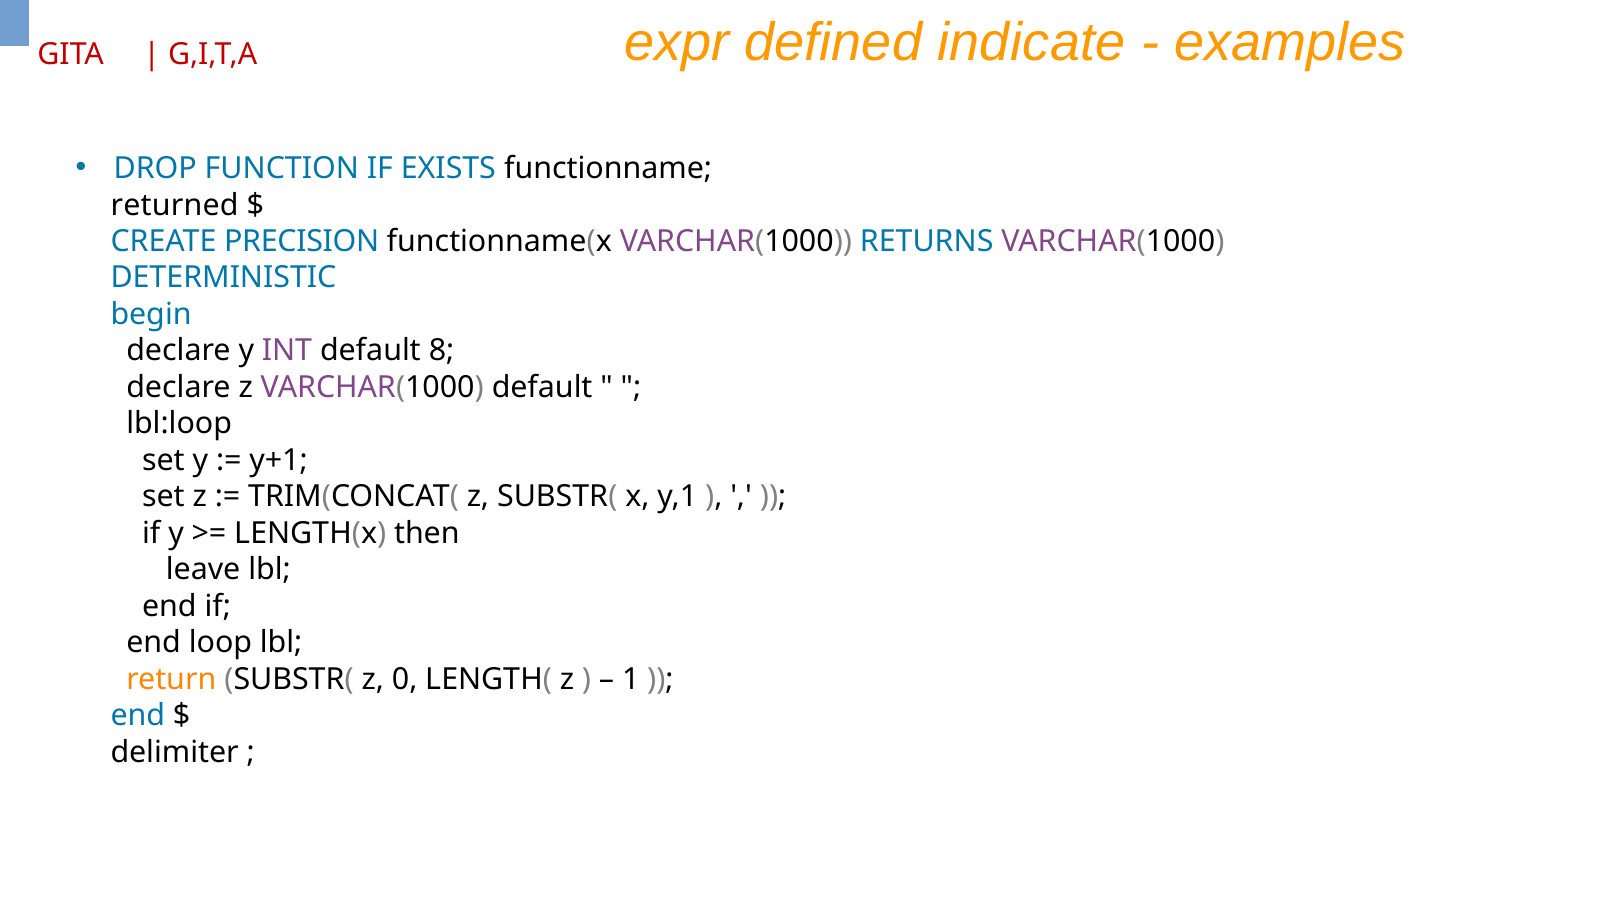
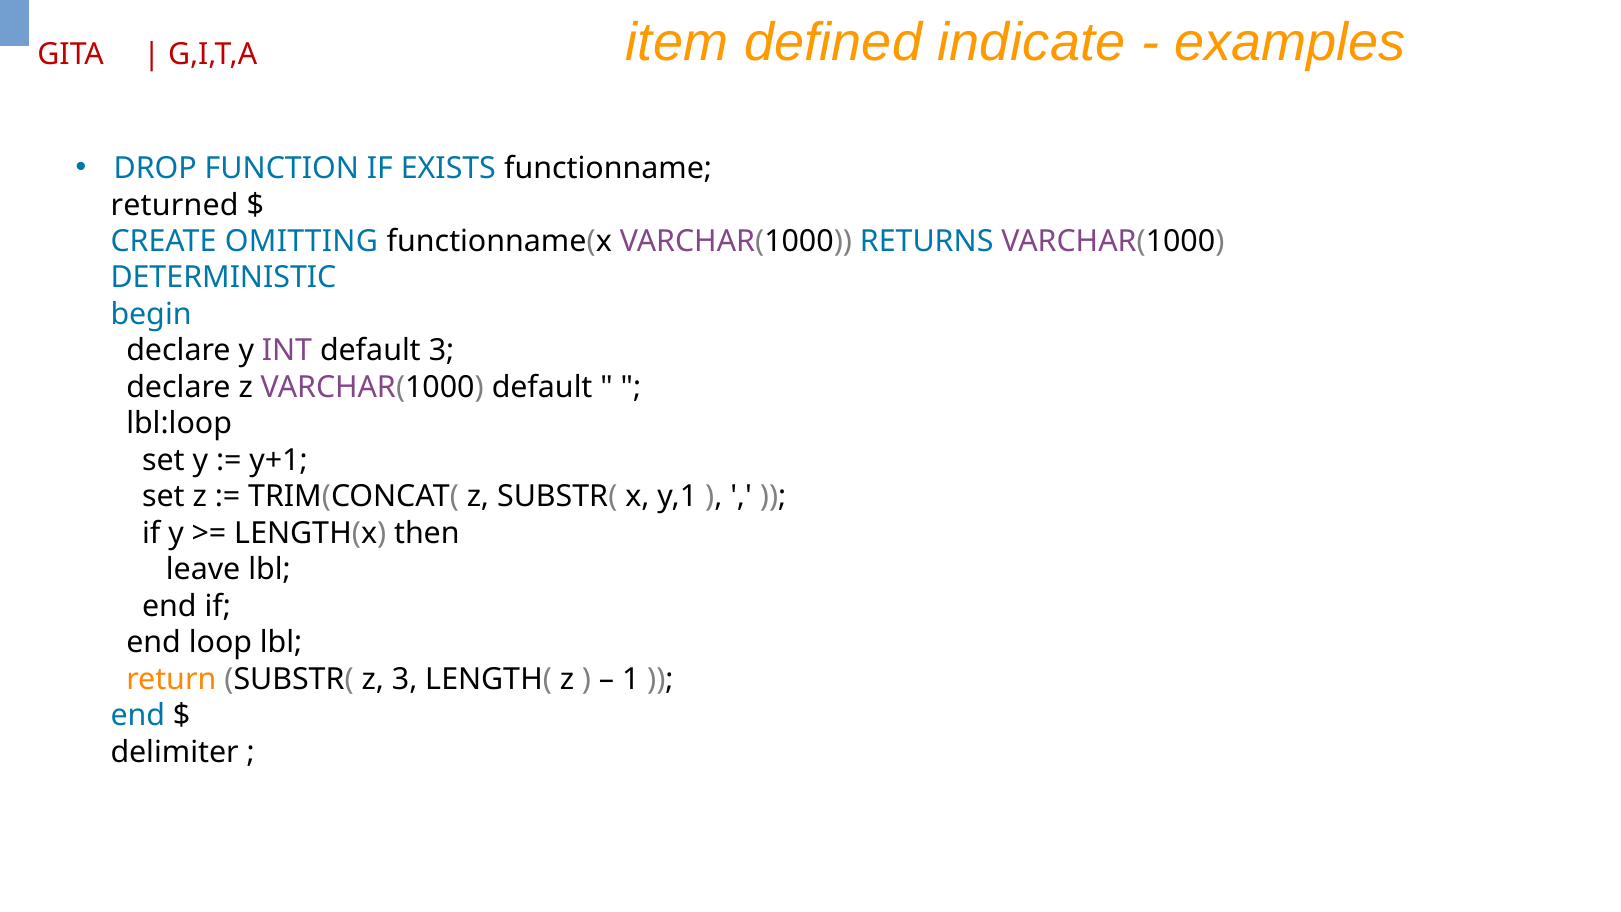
expr: expr -> item (677, 42)
PRECISION: PRECISION -> OMITTING (301, 241)
default 8: 8 -> 3 (441, 351)
z 0: 0 -> 3 (405, 679)
